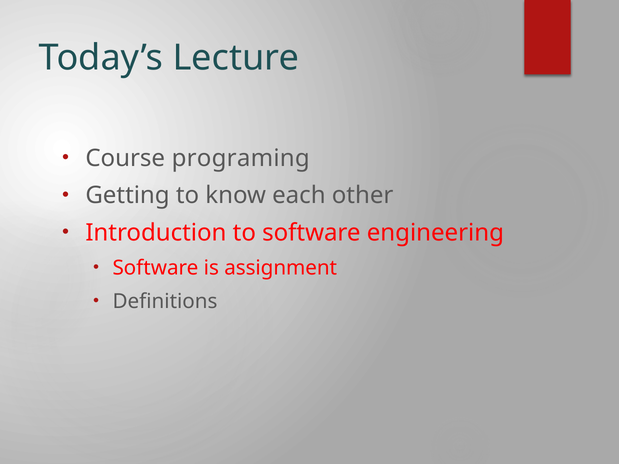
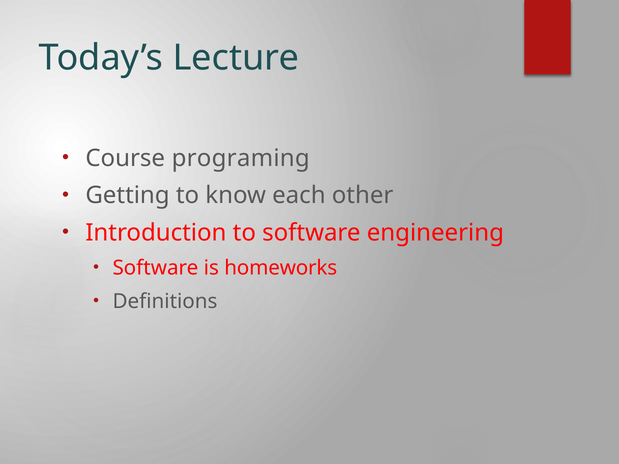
assignment: assignment -> homeworks (281, 268)
